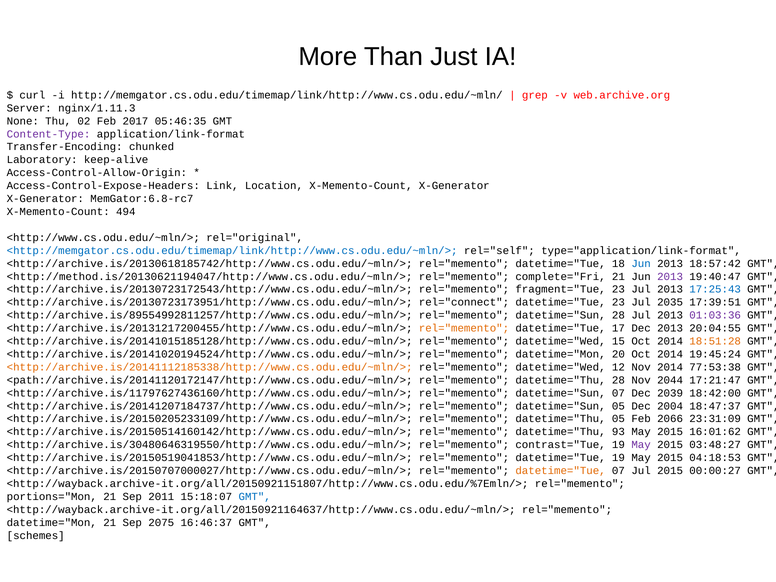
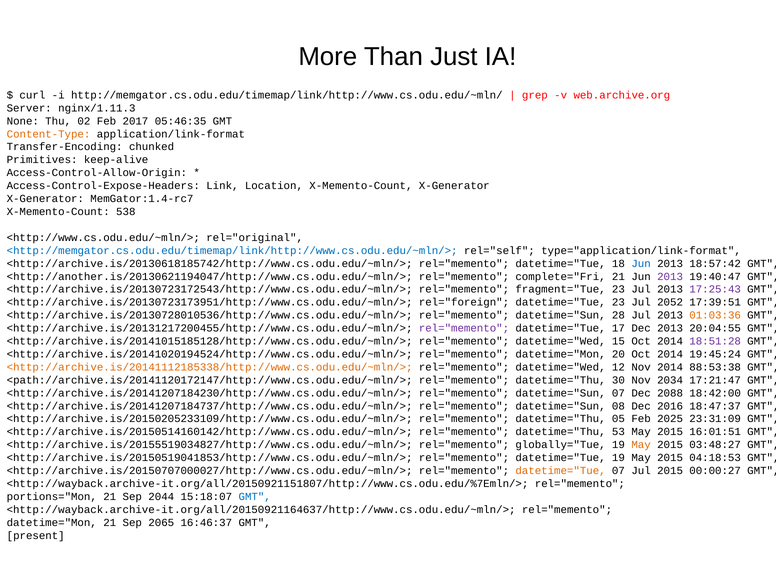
Content-Type colour: purple -> orange (49, 134)
Laboratory: Laboratory -> Primitives (42, 160)
MemGator:6.8-rc7: MemGator:6.8-rc7 -> MemGator:1.4-rc7 (142, 199)
494: 494 -> 538 (126, 212)
<http://method.is/20130621194047/http://www.cs.odu.edu/~mln/>: <http://method.is/20130621194047/http://www.cs.odu.edu/~mln/> -> <http://another.is/20130621194047/http://www.cs.odu.edu/~mln/> (210, 276)
17:25:43 colour: blue -> purple (715, 289)
rel="connect: rel="connect -> rel="foreign (464, 302)
2035: 2035 -> 2052 (670, 302)
<http://archive.is/89554992811257/http://www.cs.odu.edu/~mln/>: <http://archive.is/89554992811257/http://www.cs.odu.edu/~mln/> -> <http://archive.is/20130728010536/http://www.cs.odu.edu/~mln/> (210, 315)
01:03:36 colour: purple -> orange (715, 315)
rel="memento colour: orange -> purple (464, 328)
18:51:28 colour: orange -> purple (715, 341)
77:53:38: 77:53:38 -> 88:53:38 (715, 367)
datetime="Thu 28: 28 -> 30 (618, 380)
2044: 2044 -> 2034 (670, 380)
<http://archive.is/11797627436160/http://www.cs.odu.edu/~mln/>: <http://archive.is/11797627436160/http://www.cs.odu.edu/~mln/> -> <http://archive.is/20141207184230/http://www.cs.odu.edu/~mln/> (210, 393)
2039: 2039 -> 2088 (670, 393)
datetime="Sun 05: 05 -> 08 (618, 406)
2004: 2004 -> 2016 (670, 406)
2066: 2066 -> 2025 (670, 419)
93: 93 -> 53 (618, 432)
16:01:62: 16:01:62 -> 16:01:51 (715, 432)
<http://archive.is/30480646319550/http://www.cs.odu.edu/~mln/>: <http://archive.is/30480646319550/http://www.cs.odu.edu/~mln/> -> <http://archive.is/20155519034827/http://www.cs.odu.edu/~mln/> (210, 445)
contrast="Tue: contrast="Tue -> globally="Tue (561, 445)
May colour: purple -> orange (641, 445)
2011: 2011 -> 2044 (161, 497)
2075: 2075 -> 2065 (161, 523)
schemes: schemes -> present (36, 536)
